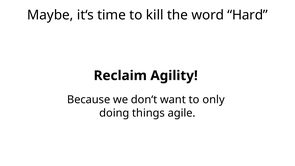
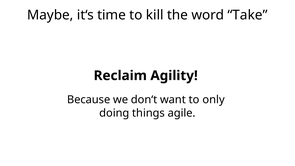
Hard: Hard -> Take (247, 15)
